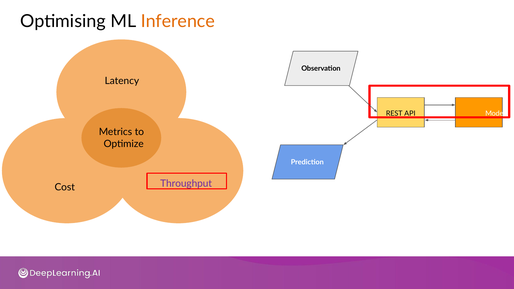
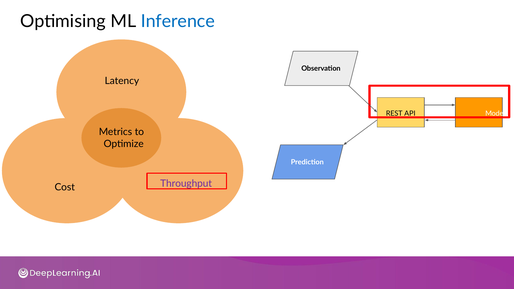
Inference colour: orange -> blue (178, 21)
